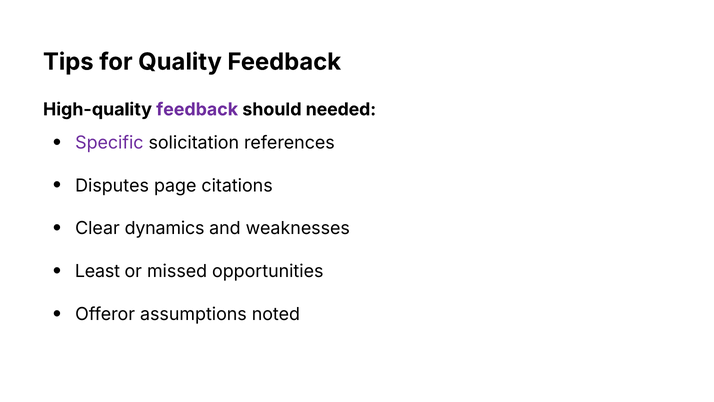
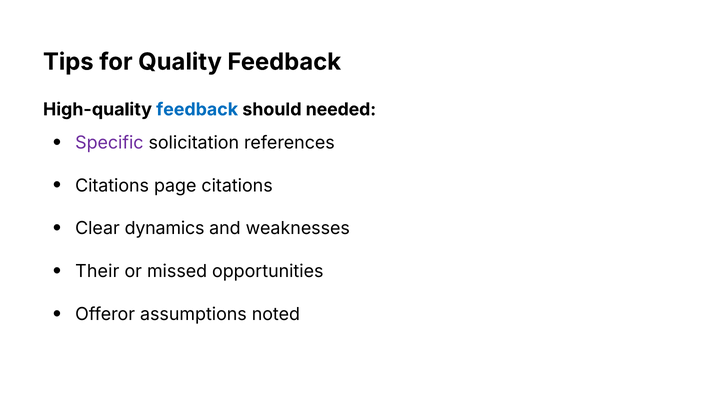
feedback colour: purple -> blue (197, 109)
Disputes: Disputes -> Citations (112, 186)
Least: Least -> Their (97, 271)
